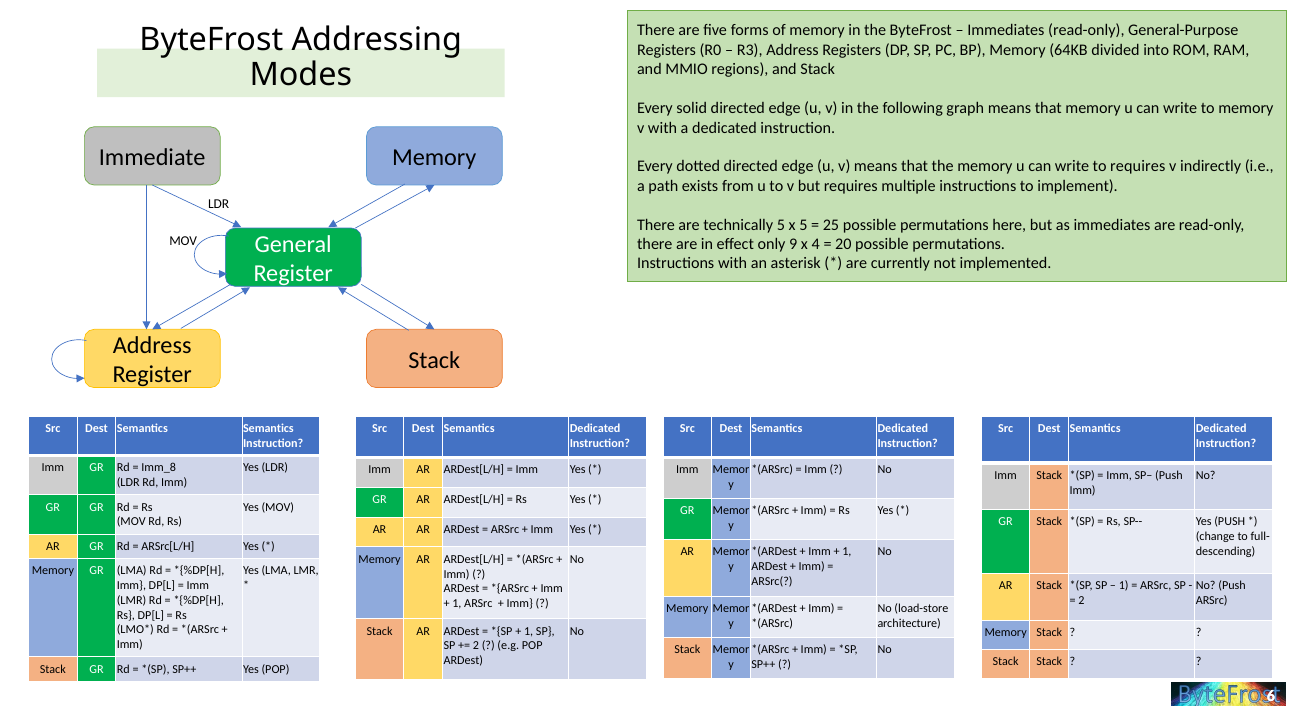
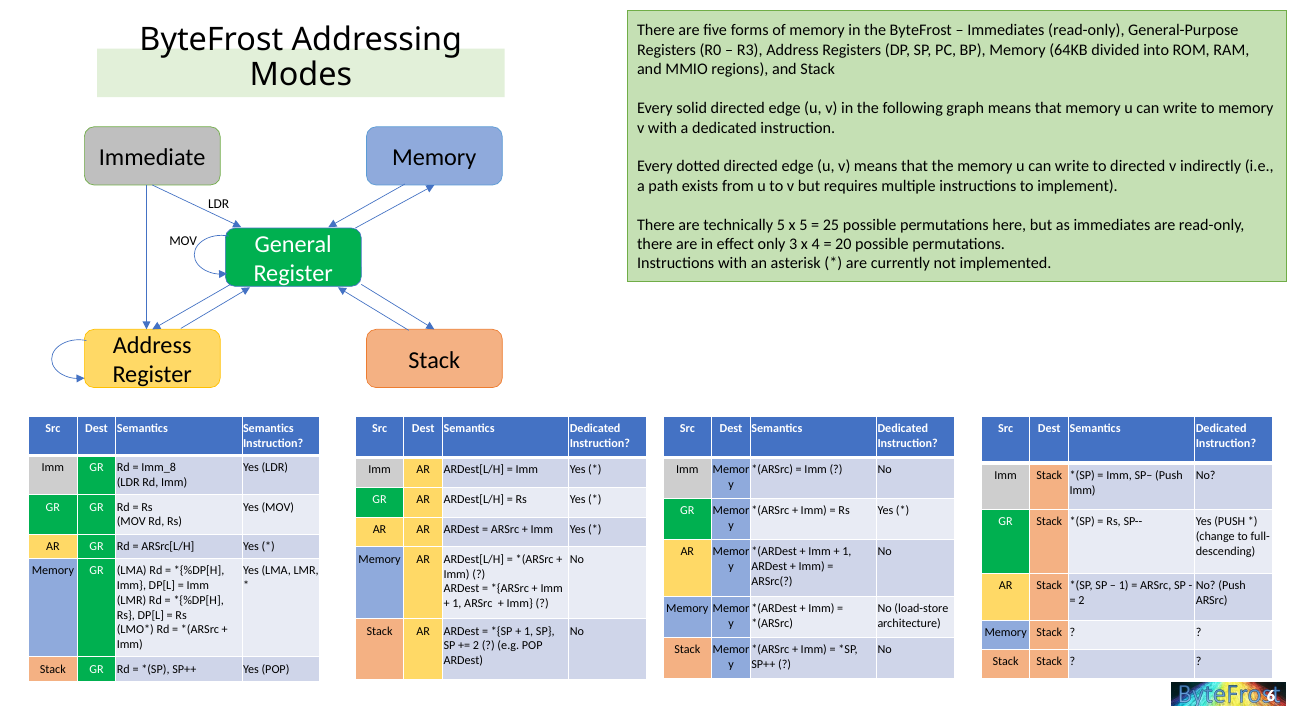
to requires: requires -> directed (1138, 166)
9: 9 -> 3 (793, 244)
